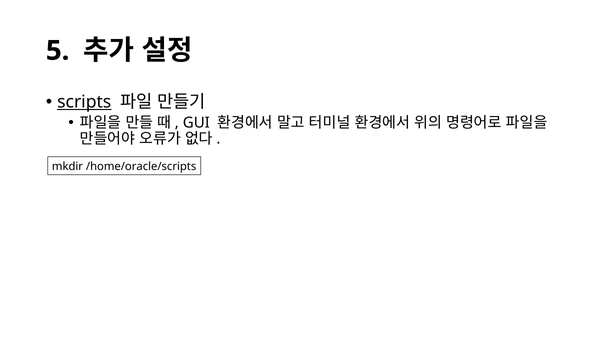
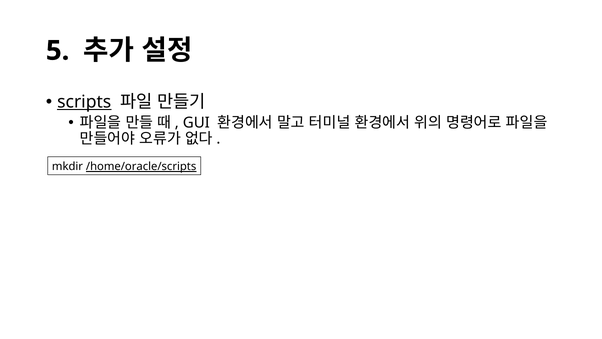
/home/oracle/scripts underline: none -> present (141, 166)
